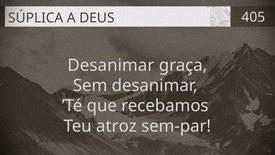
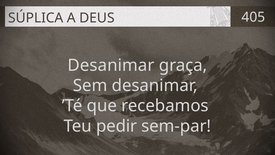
atroz: atroz -> pedir (117, 126)
